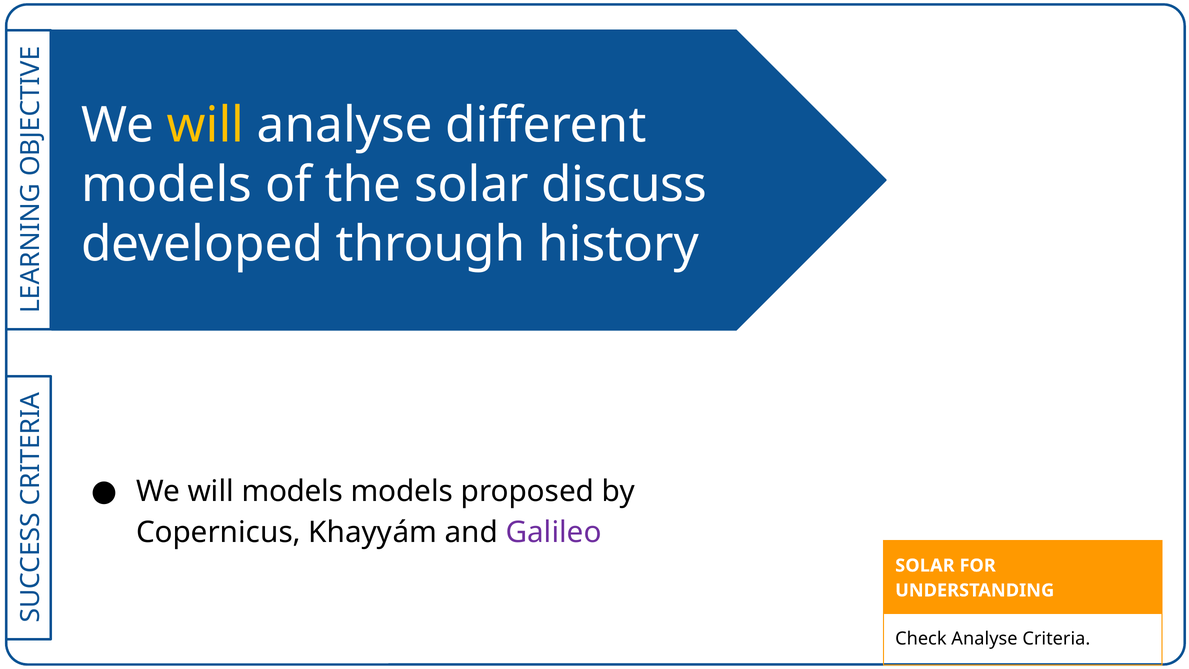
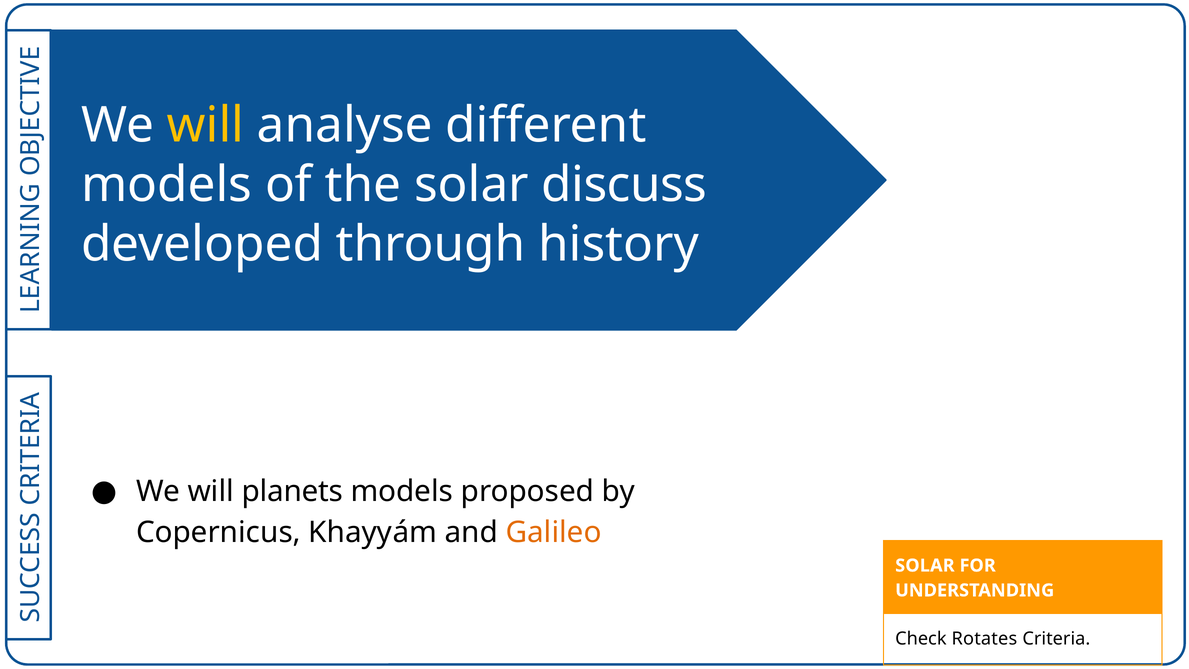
will models: models -> planets (292, 491)
Galileo colour: purple -> orange (554, 532)
Check Analyse: Analyse -> Rotates (984, 639)
